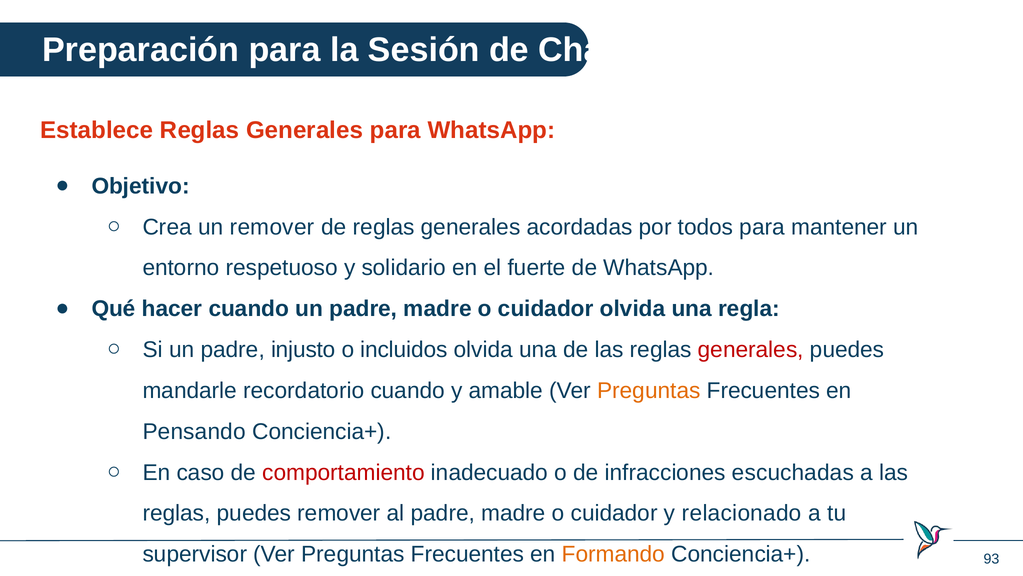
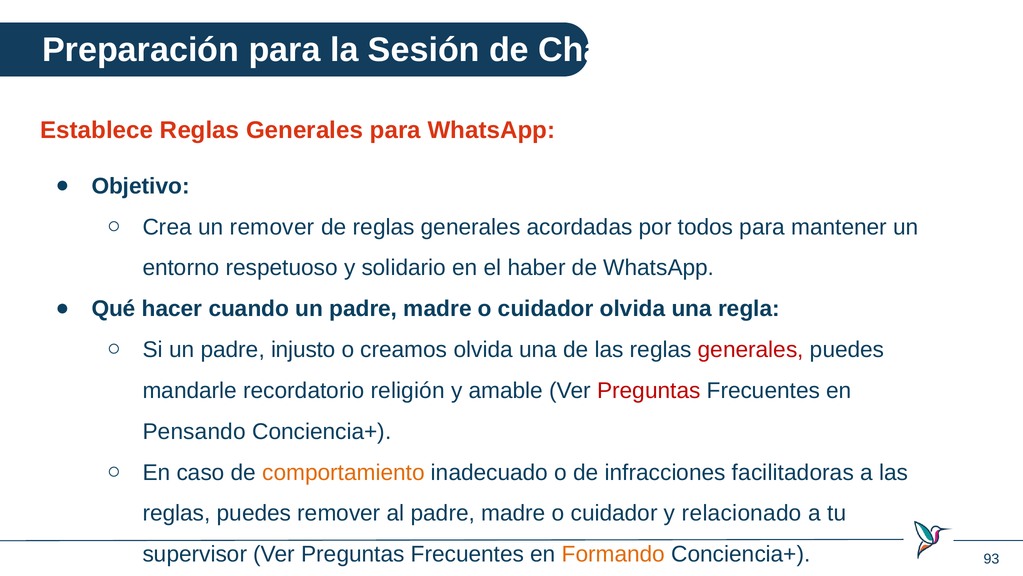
fuerte: fuerte -> haber (537, 268)
incluidos: incluidos -> creamos (404, 349)
recordatorio cuando: cuando -> religión (408, 390)
Preguntas colour: orange -> red (649, 390)
comportamiento colour: red -> orange (343, 472)
escuchadas: escuchadas -> facilitadoras (793, 472)
